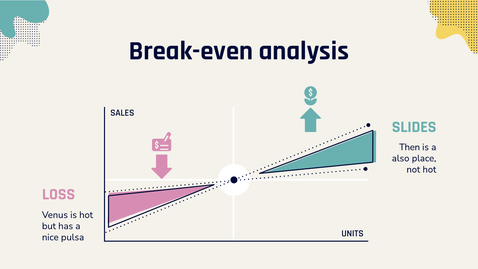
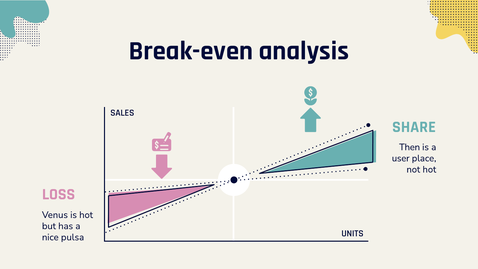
SLIDES: SLIDES -> SHARE (414, 127)
also: also -> user (401, 158)
